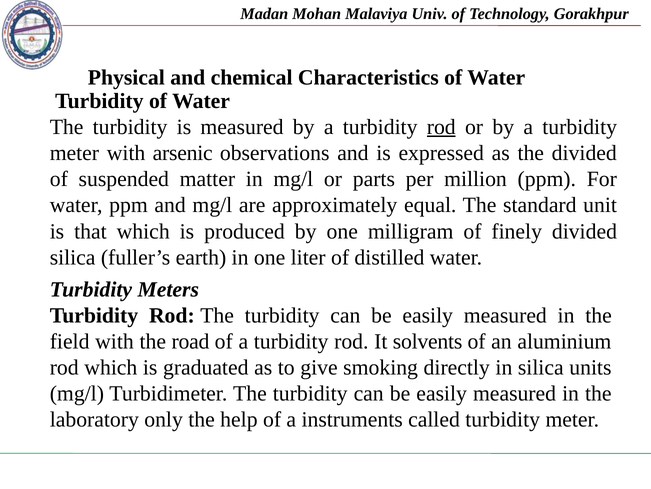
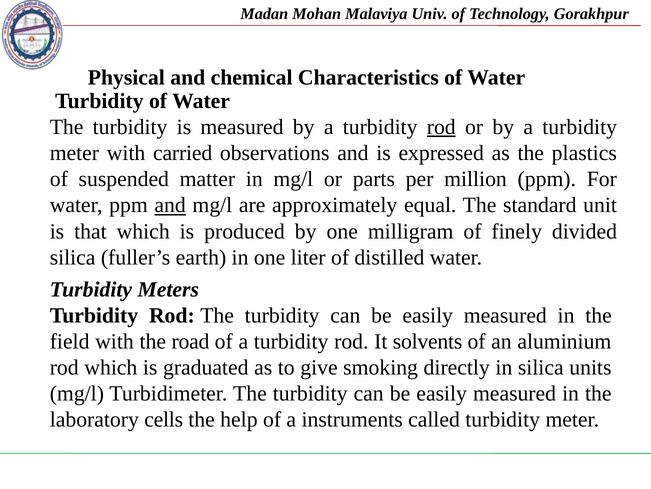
arsenic: arsenic -> carried (183, 153)
the divided: divided -> plastics (584, 153)
and underline: none -> present (170, 205)
only: only -> cells (164, 419)
